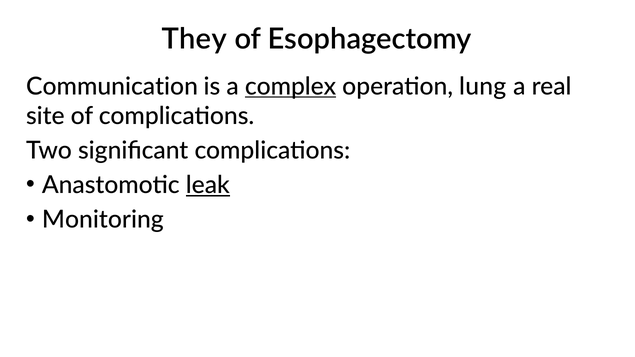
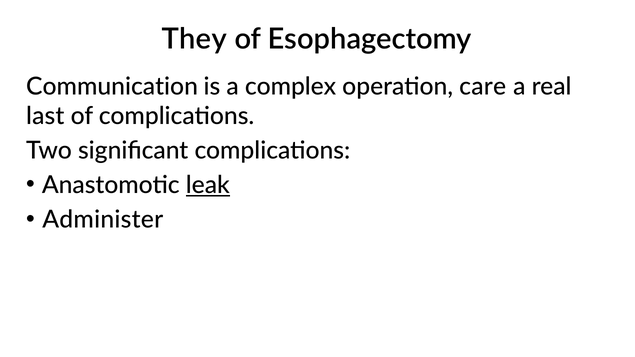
complex underline: present -> none (291, 86)
lung: lung -> care (483, 86)
site: site -> last (45, 116)
Monitoring: Monitoring -> Administer (103, 220)
